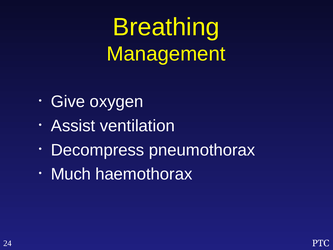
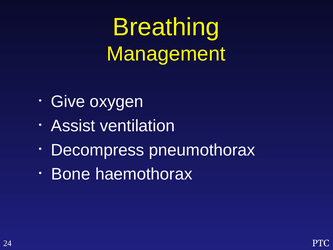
Much: Much -> Bone (71, 174)
